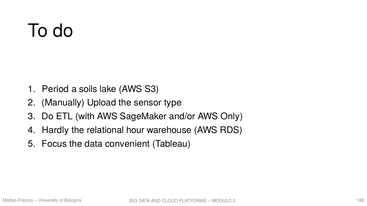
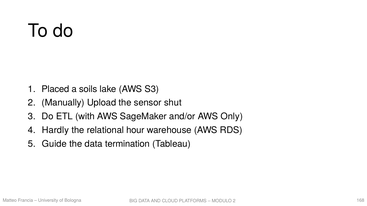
Period: Period -> Placed (55, 89)
type: type -> shut (173, 103)
Focus: Focus -> Guide (54, 144)
convenient: convenient -> termination (127, 144)
